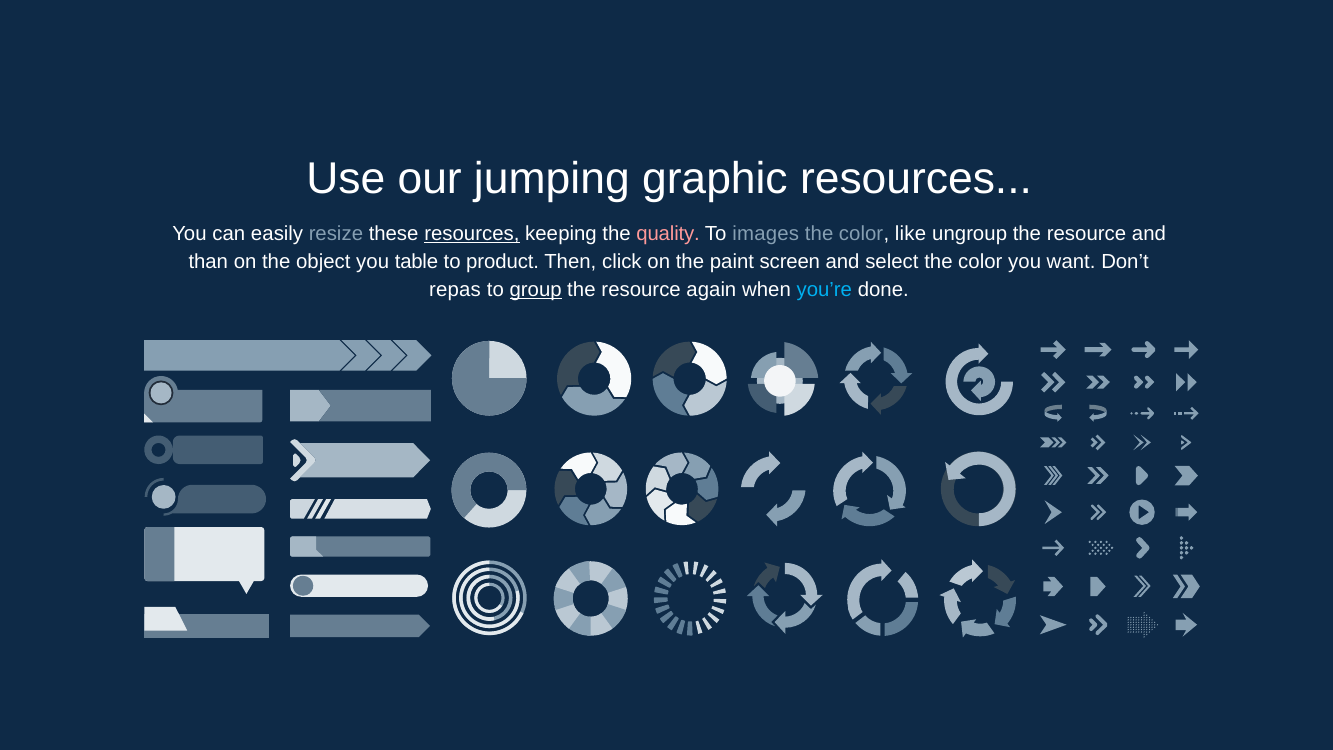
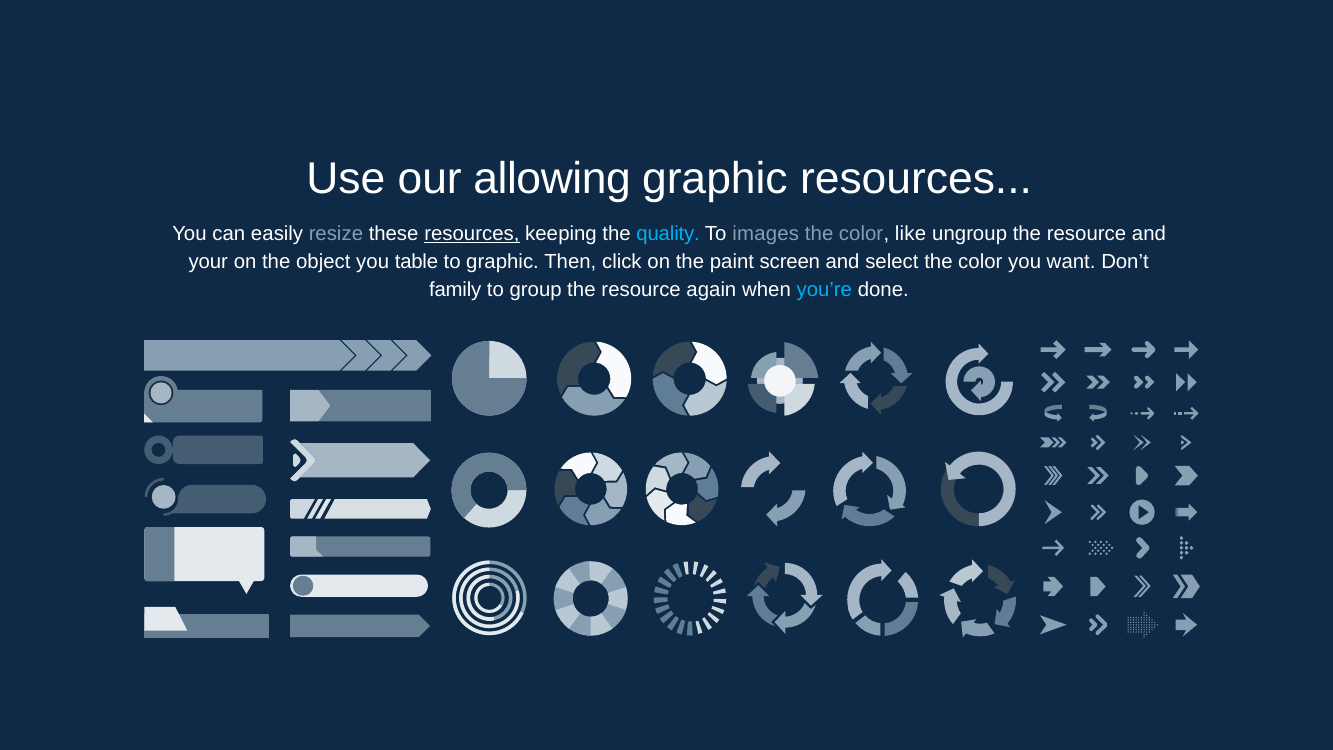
jumping: jumping -> allowing (552, 179)
quality colour: pink -> light blue (668, 234)
than: than -> your (208, 262)
to product: product -> graphic (503, 262)
repas: repas -> family (455, 290)
group underline: present -> none (536, 290)
